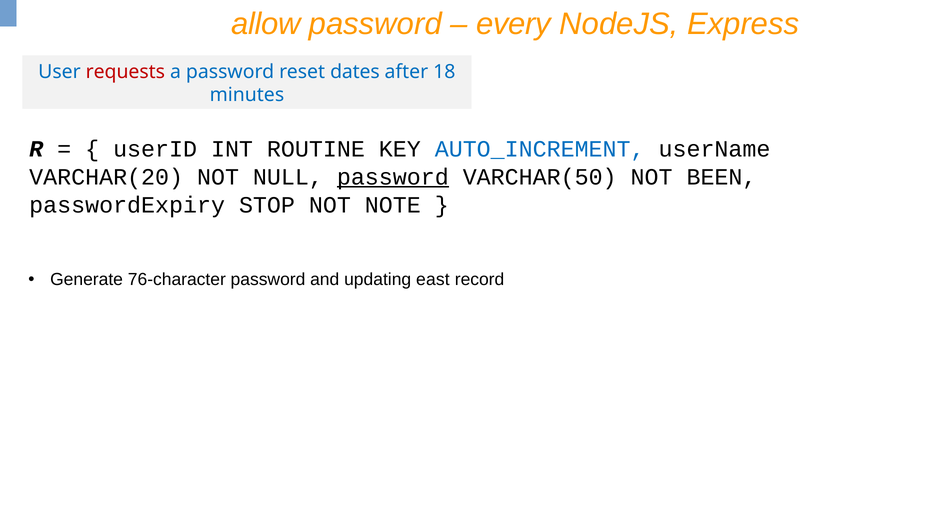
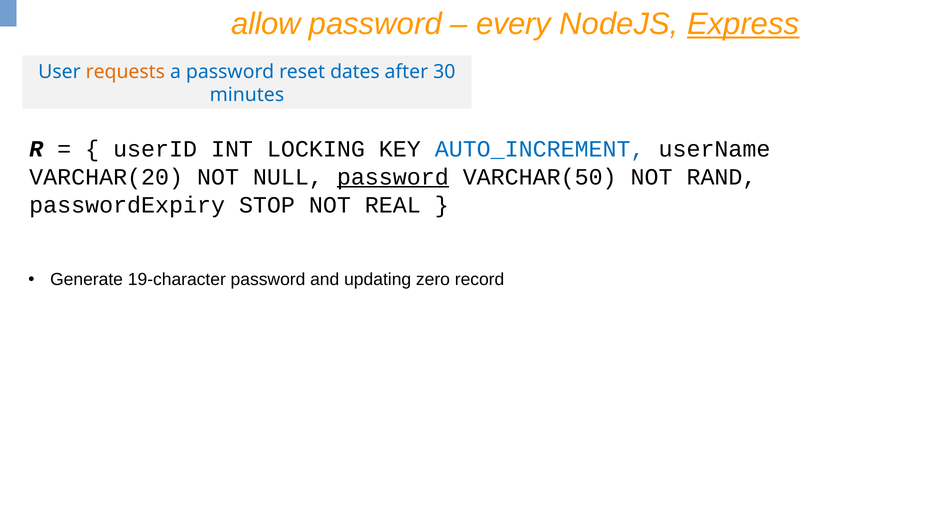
Express underline: none -> present (743, 24)
requests colour: red -> orange (125, 72)
18: 18 -> 30 (444, 72)
ROUTINE: ROUTINE -> LOCKING (316, 149)
BEEN: BEEN -> RAND (721, 177)
NOTE: NOTE -> REAL (393, 205)
76-character: 76-character -> 19-character (177, 280)
east: east -> zero (433, 280)
